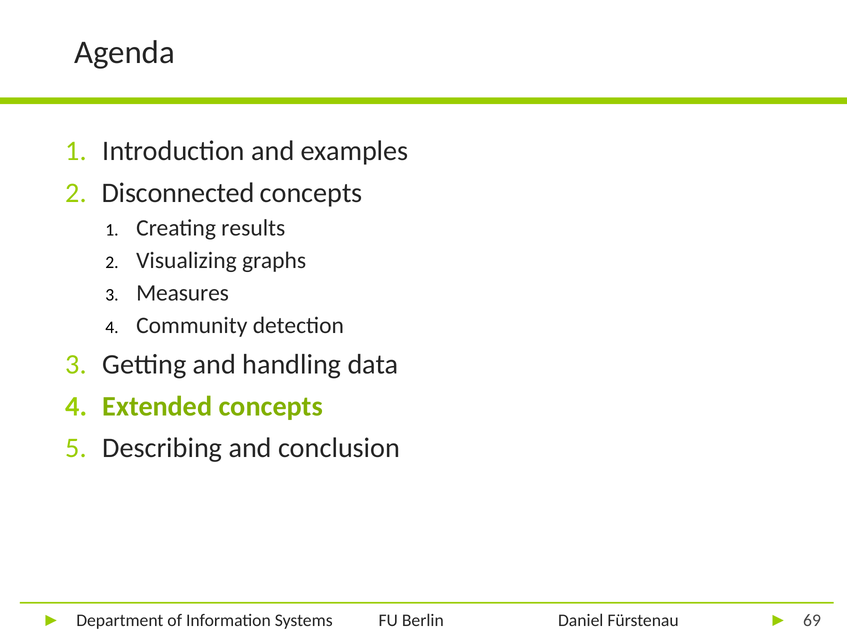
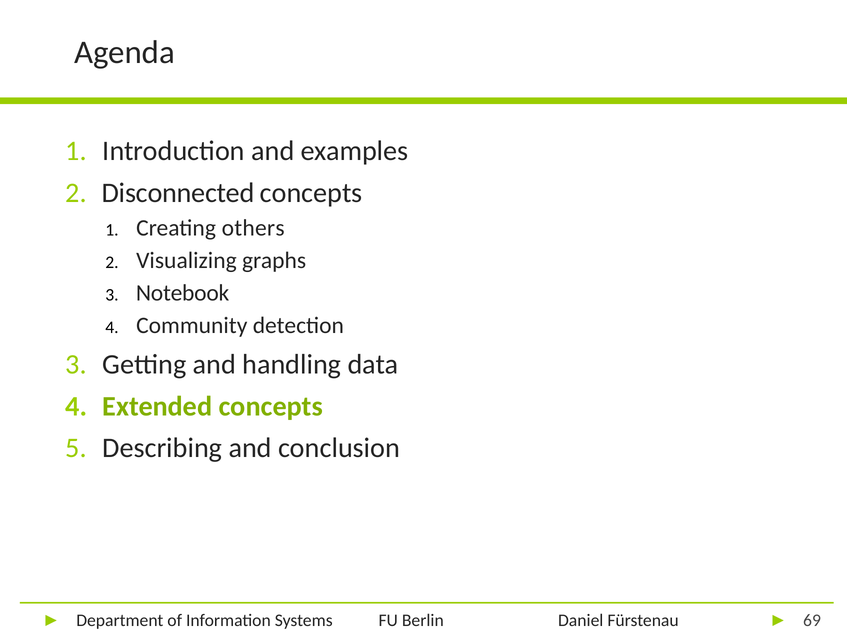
results: results -> others (253, 228)
Measures: Measures -> Notebook (183, 293)
